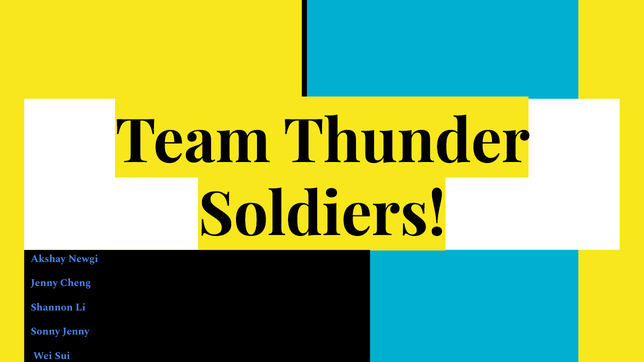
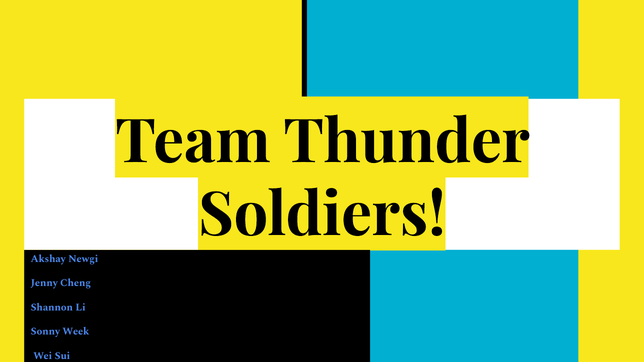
Sonny Jenny: Jenny -> Week (76, 332)
